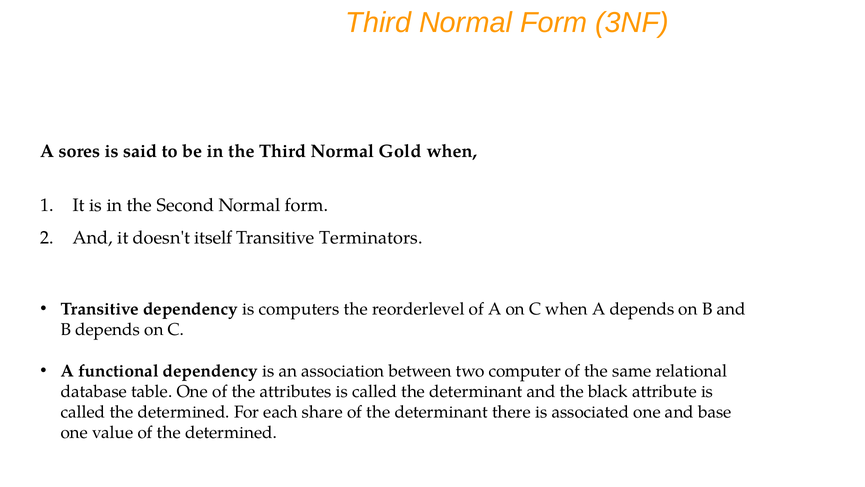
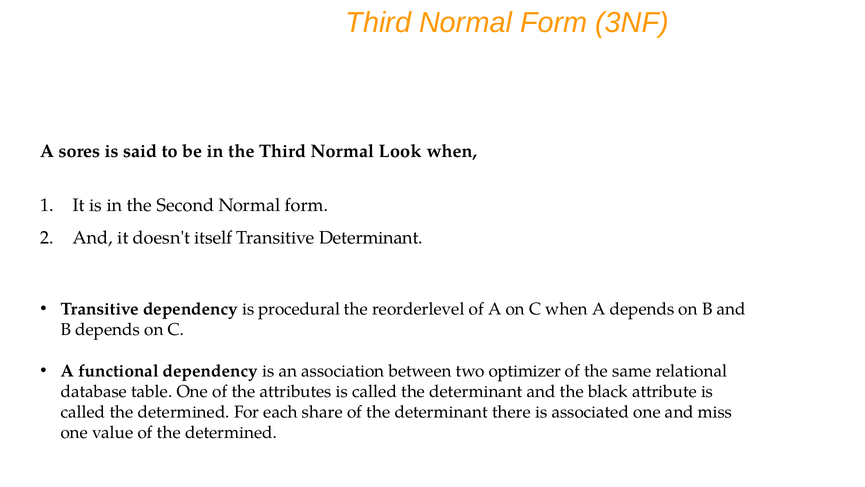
Gold: Gold -> Look (400, 151)
Transitive Terminators: Terminators -> Determinant (371, 238)
computers: computers -> procedural (299, 309)
computer: computer -> optimizer (525, 371)
base: base -> miss (715, 412)
